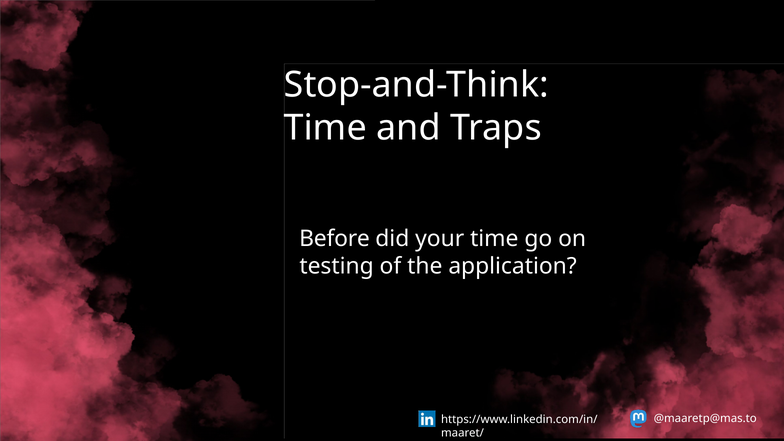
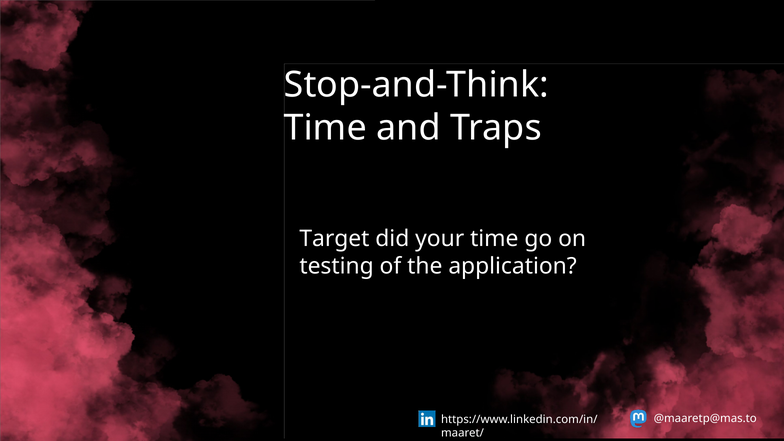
Before: Before -> Target (334, 239)
